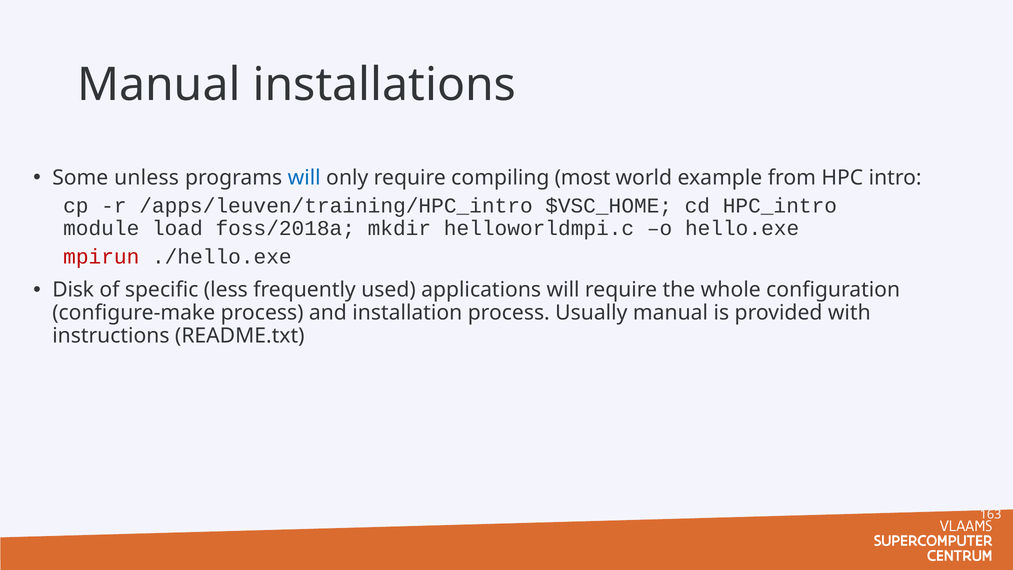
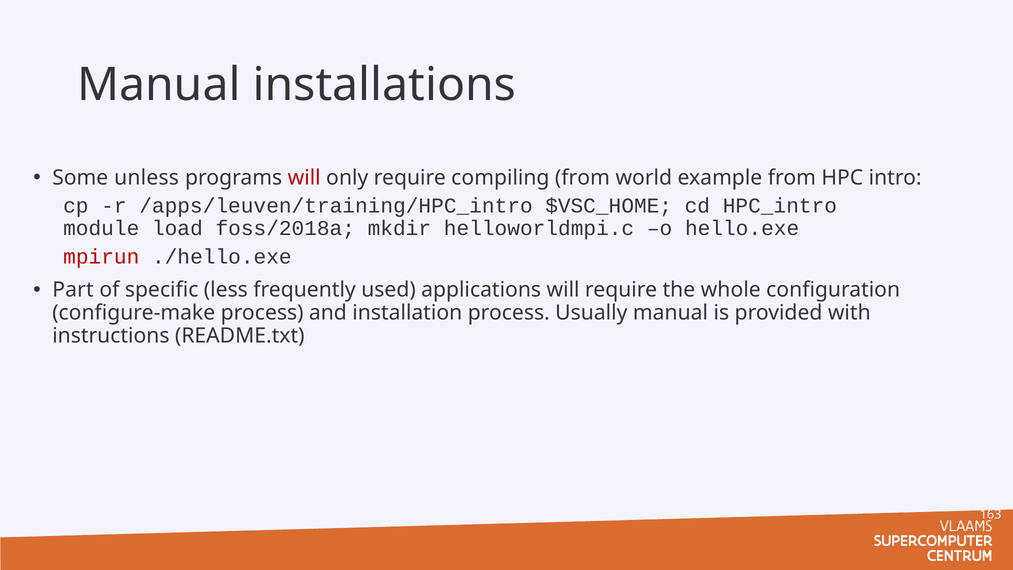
will colour: blue -> red (304, 178)
compiling most: most -> from (582, 178)
Disk: Disk -> Part (73, 290)
